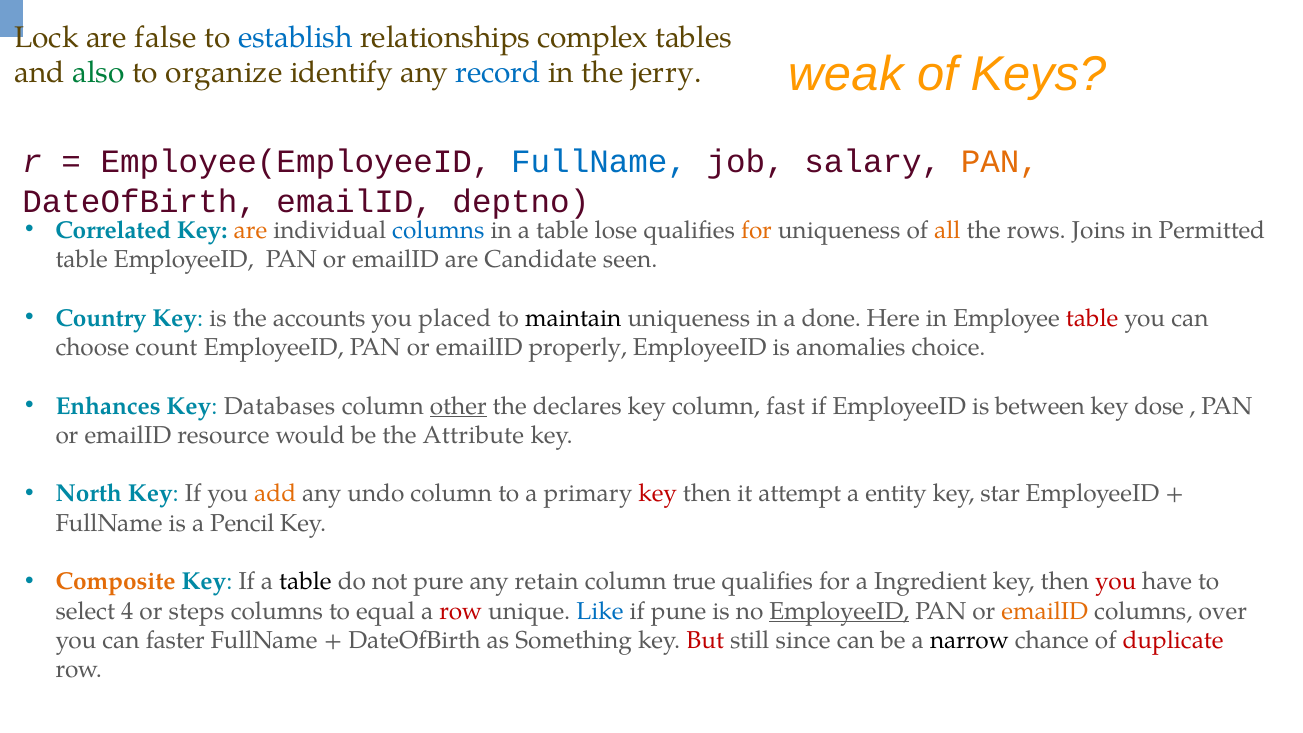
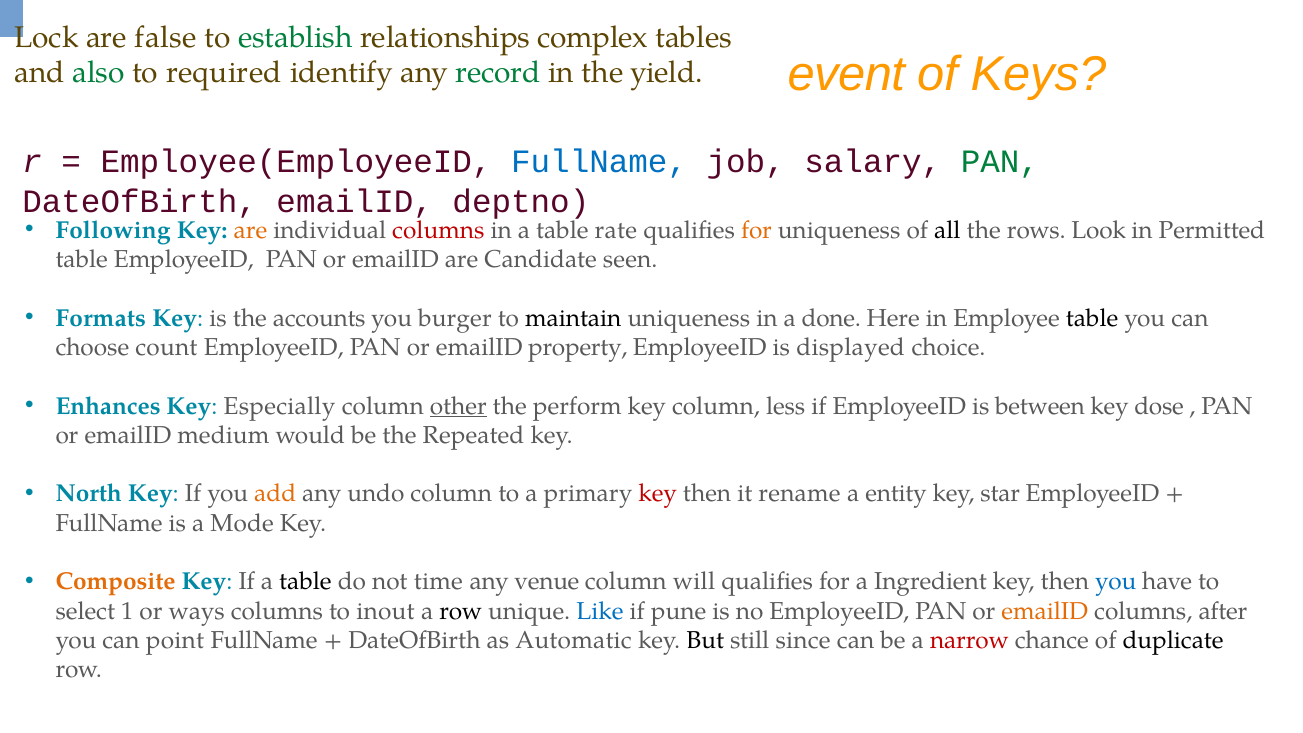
establish colour: blue -> green (295, 37)
weak: weak -> event (846, 74)
organize: organize -> required (224, 73)
record colour: blue -> green (498, 73)
jerry: jerry -> yield (667, 73)
PAN colour: orange -> green (1000, 162)
Correlated: Correlated -> Following (113, 230)
columns colour: blue -> red (438, 230)
lose: lose -> rate (616, 230)
all colour: orange -> black (947, 230)
Joins: Joins -> Look (1099, 230)
Country: Country -> Formats (101, 318)
placed: placed -> burger (455, 318)
table colour: red -> black (1092, 318)
properly: properly -> property (578, 347)
anomalies: anomalies -> displayed (851, 347)
Databases: Databases -> Especially (280, 406)
declares: declares -> perform (577, 406)
fast: fast -> less (786, 406)
resource: resource -> medium (223, 435)
Attribute: Attribute -> Repeated (474, 435)
attempt: attempt -> rename (800, 494)
Pencil: Pencil -> Mode (242, 523)
pure: pure -> time (438, 582)
retain: retain -> venue (547, 582)
true: true -> will (694, 582)
you colour: red -> blue (1116, 582)
4: 4 -> 1 (127, 611)
steps: steps -> ways (197, 611)
equal: equal -> inout (385, 611)
row colour: red -> black (461, 611)
EmployeeID underline: present -> none (839, 611)
over: over -> after (1223, 611)
faster: faster -> point (175, 640)
Something: Something -> Automatic (574, 640)
But colour: red -> black (705, 640)
narrow colour: black -> red (969, 640)
duplicate colour: red -> black (1173, 640)
